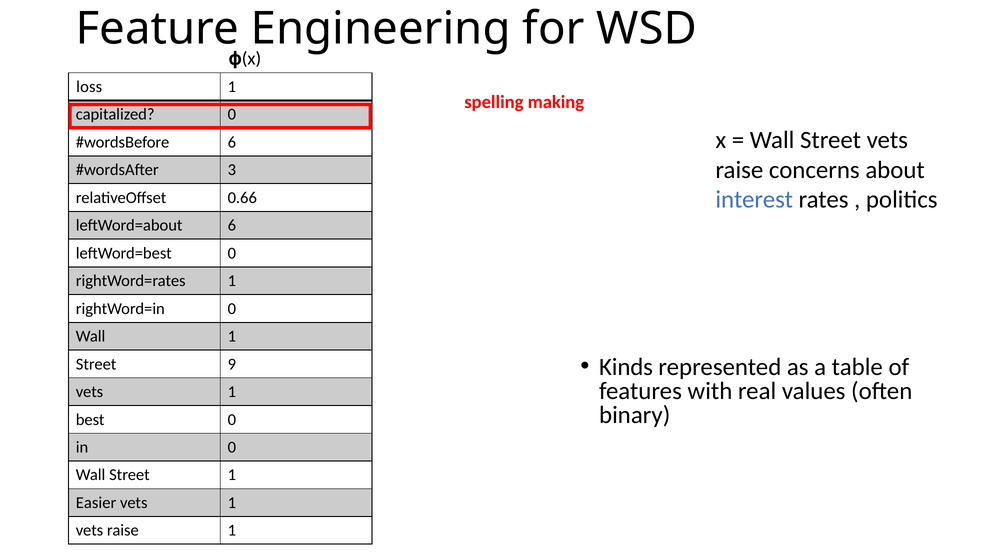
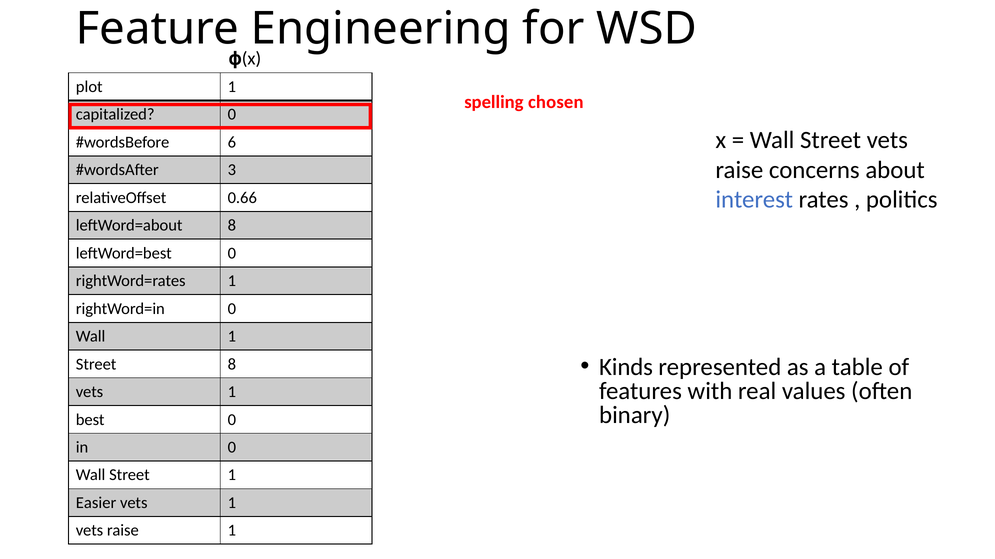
loss: loss -> plot (89, 87)
making: making -> chosen (556, 102)
leftWord=about 6: 6 -> 8 (232, 226)
Street 9: 9 -> 8 (232, 365)
